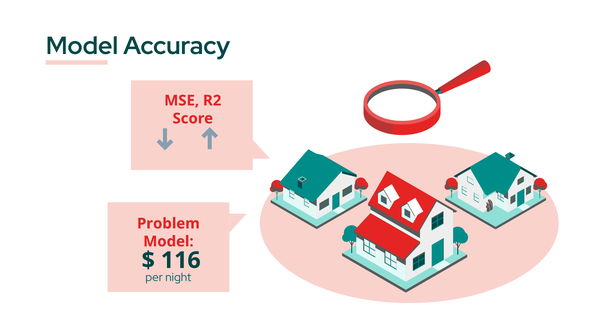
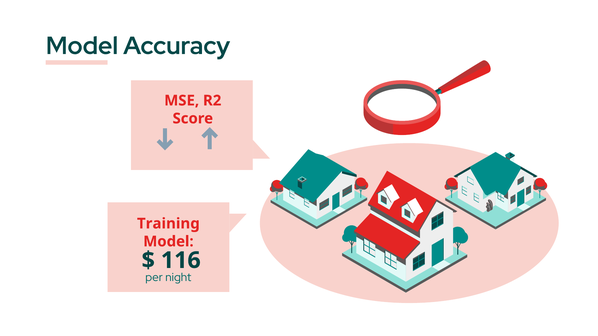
Problem: Problem -> Training (168, 224)
